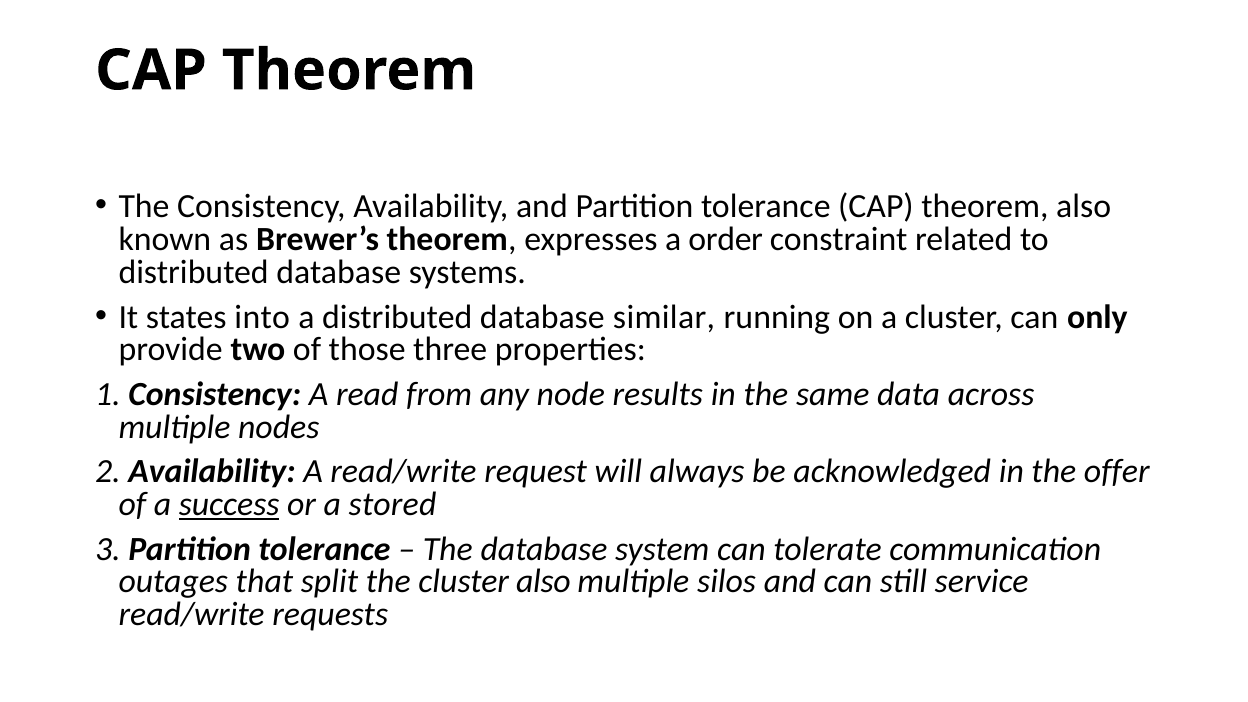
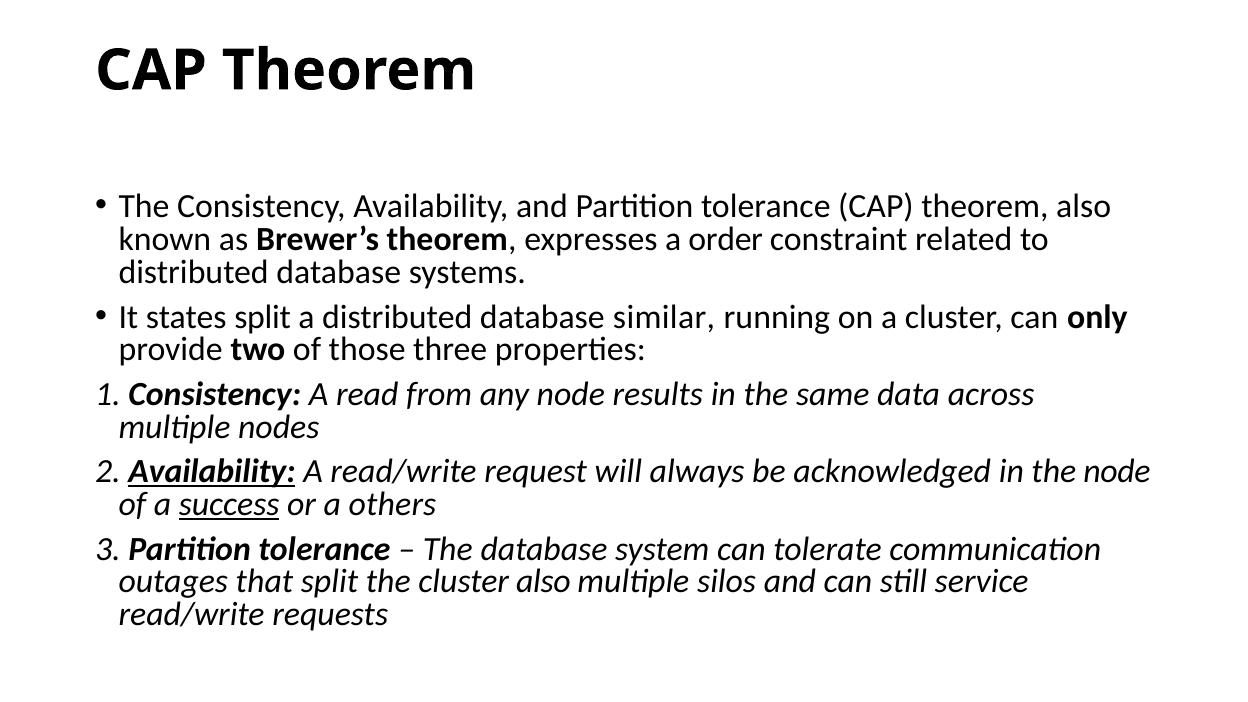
states into: into -> split (263, 317)
Availability underline: none -> present (212, 472)
the offer: offer -> node (1117, 472)
stored: stored -> others (393, 504)
